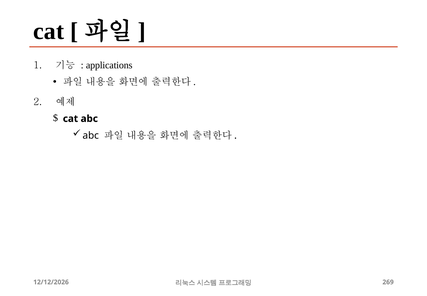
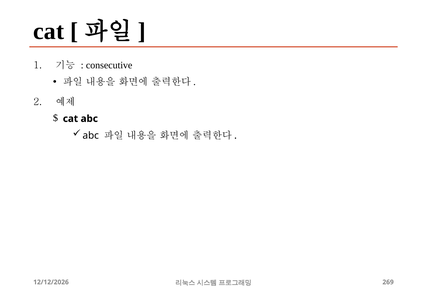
applications: applications -> consecutive (109, 65)
